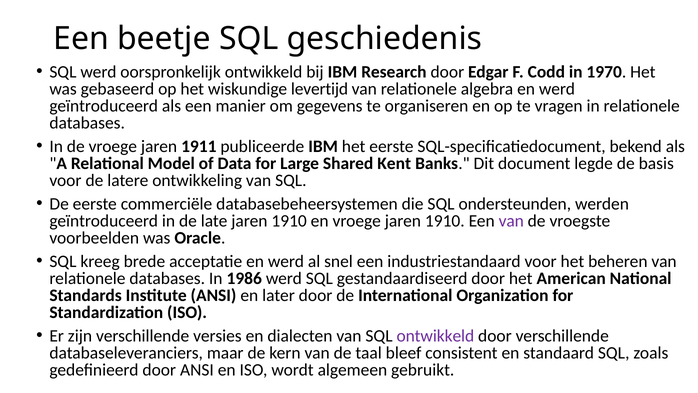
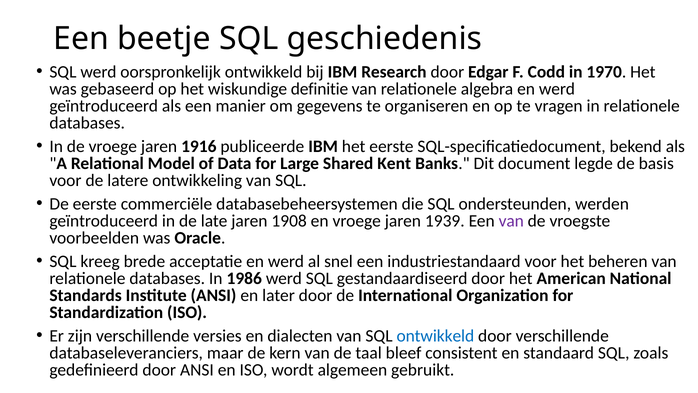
levertijd: levertijd -> definitie (320, 89)
1911: 1911 -> 1916 (199, 146)
late jaren 1910: 1910 -> 1908 (289, 221)
vroege jaren 1910: 1910 -> 1939 (445, 221)
ontwikkeld colour: purple -> blue (435, 335)
